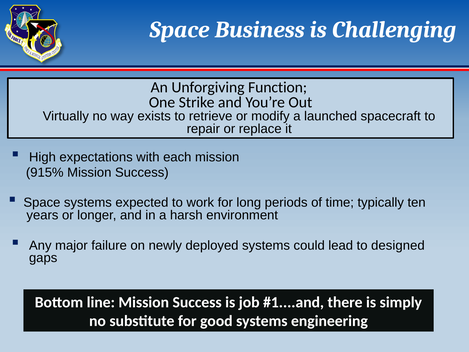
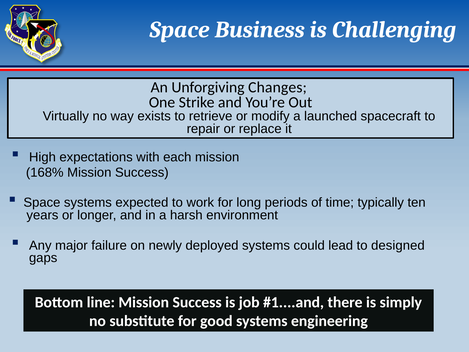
Function: Function -> Changes (277, 87)
915%: 915% -> 168% (45, 172)
